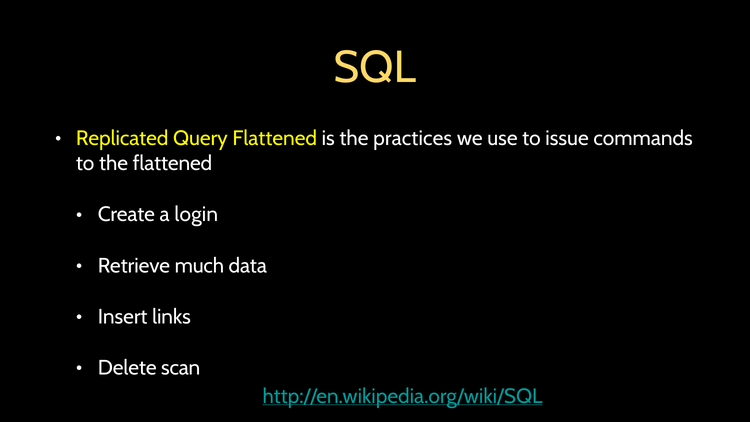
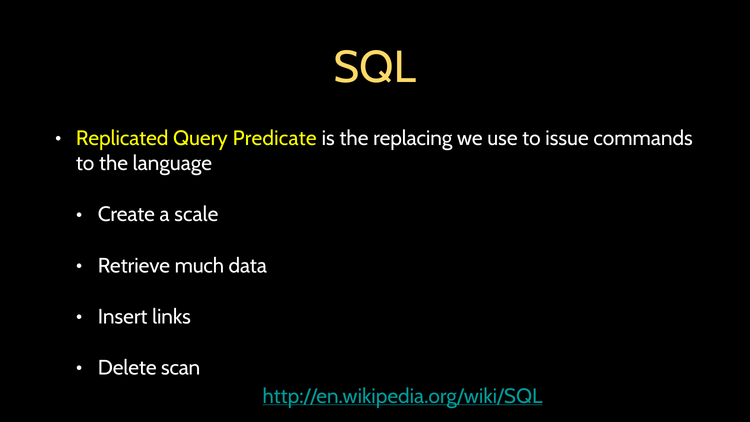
Query Flattened: Flattened -> Predicate (275, 138)
practices: practices -> replacing (413, 138)
the flattened: flattened -> language (172, 163)
login: login -> scale (196, 215)
